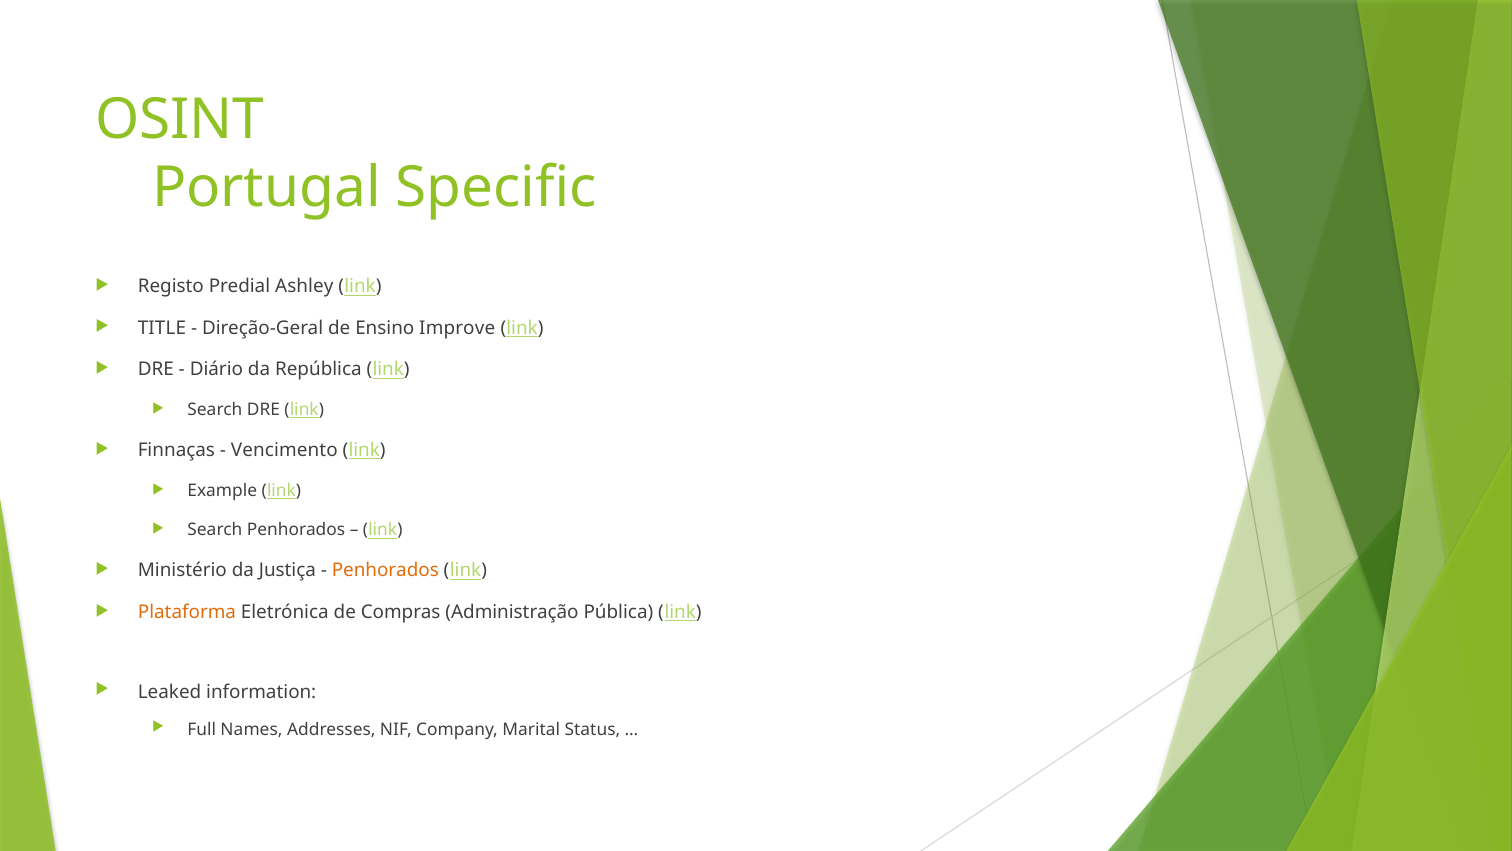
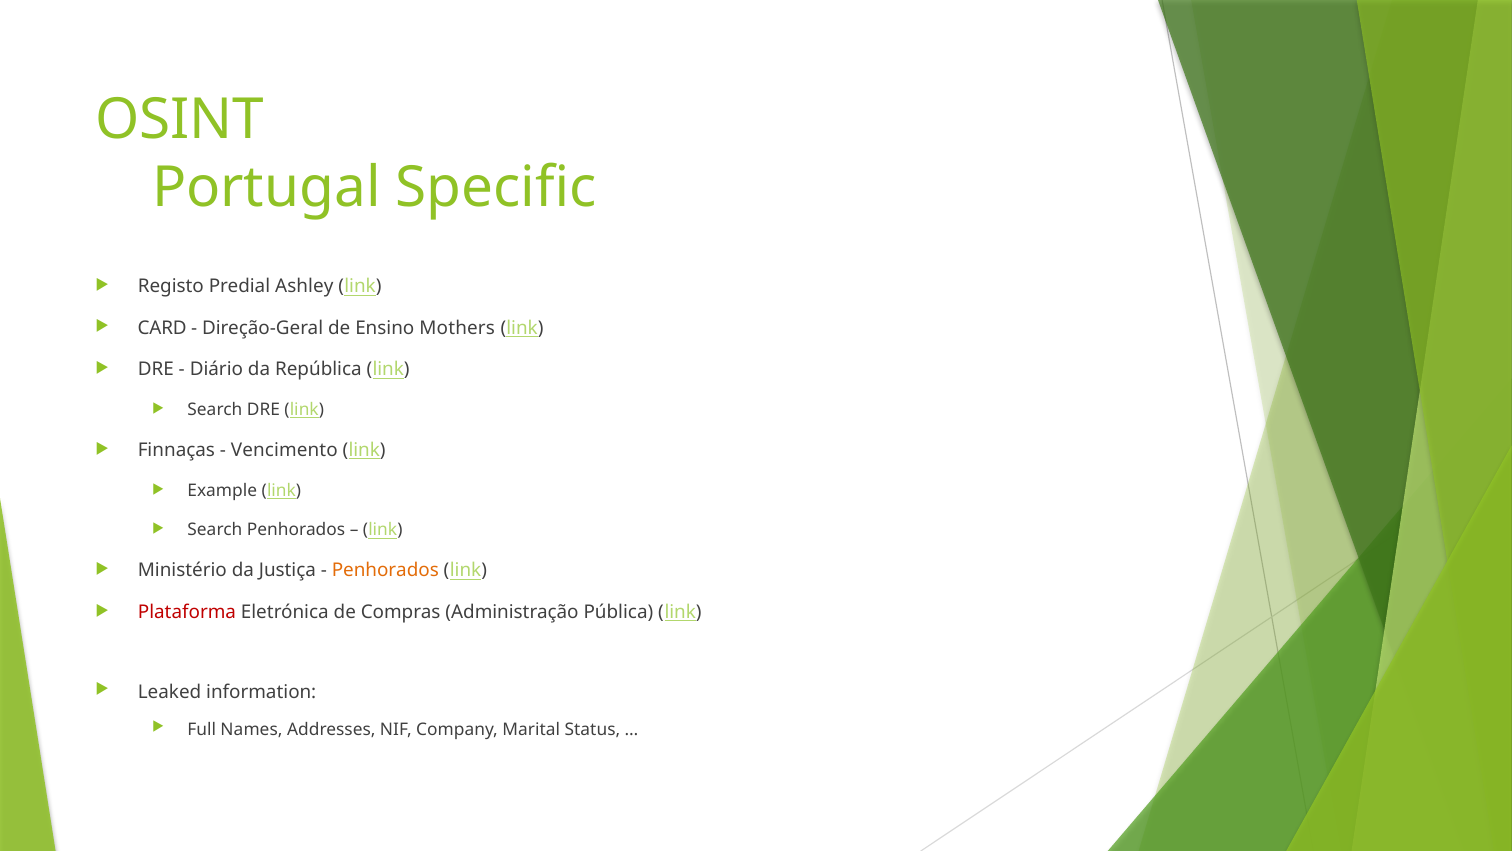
TITLE: TITLE -> CARD (162, 328)
Improve: Improve -> Mothers (457, 328)
Plataforma colour: orange -> red (187, 612)
